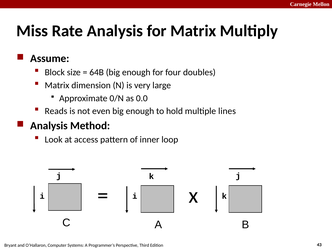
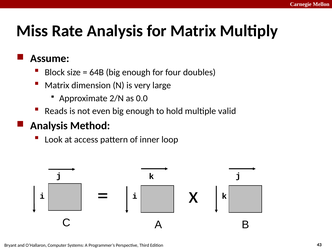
0/N: 0/N -> 2/N (117, 98)
lines: lines -> valid (227, 111)
